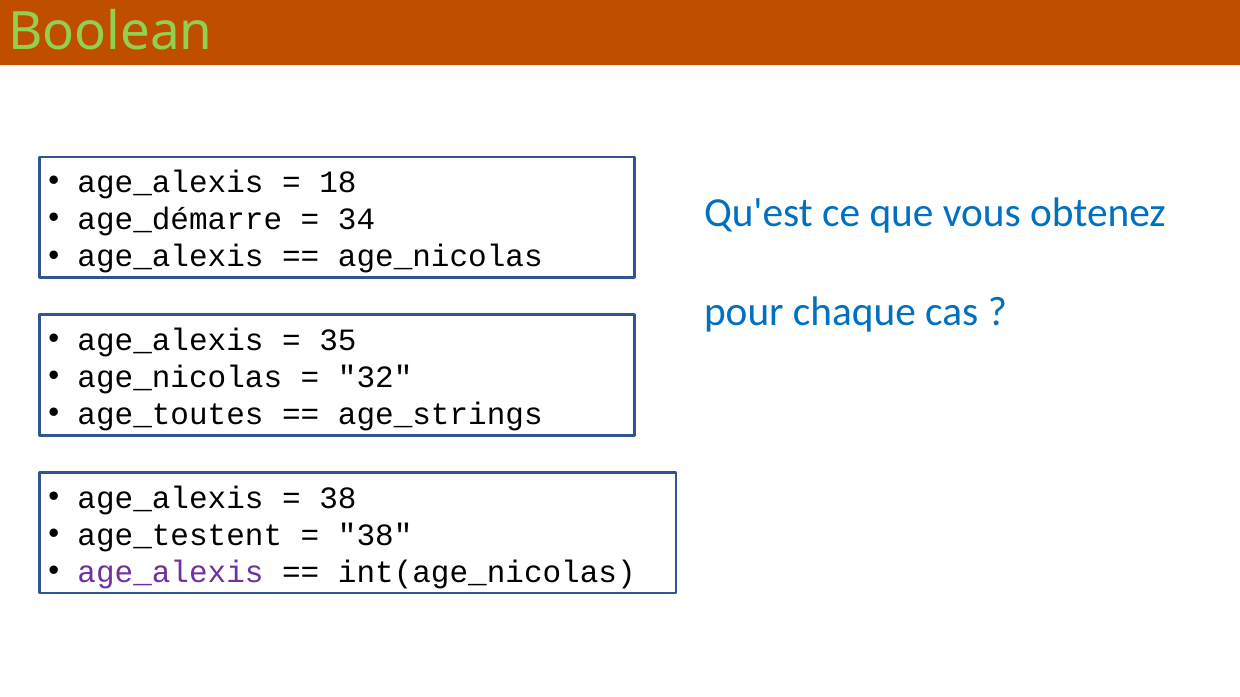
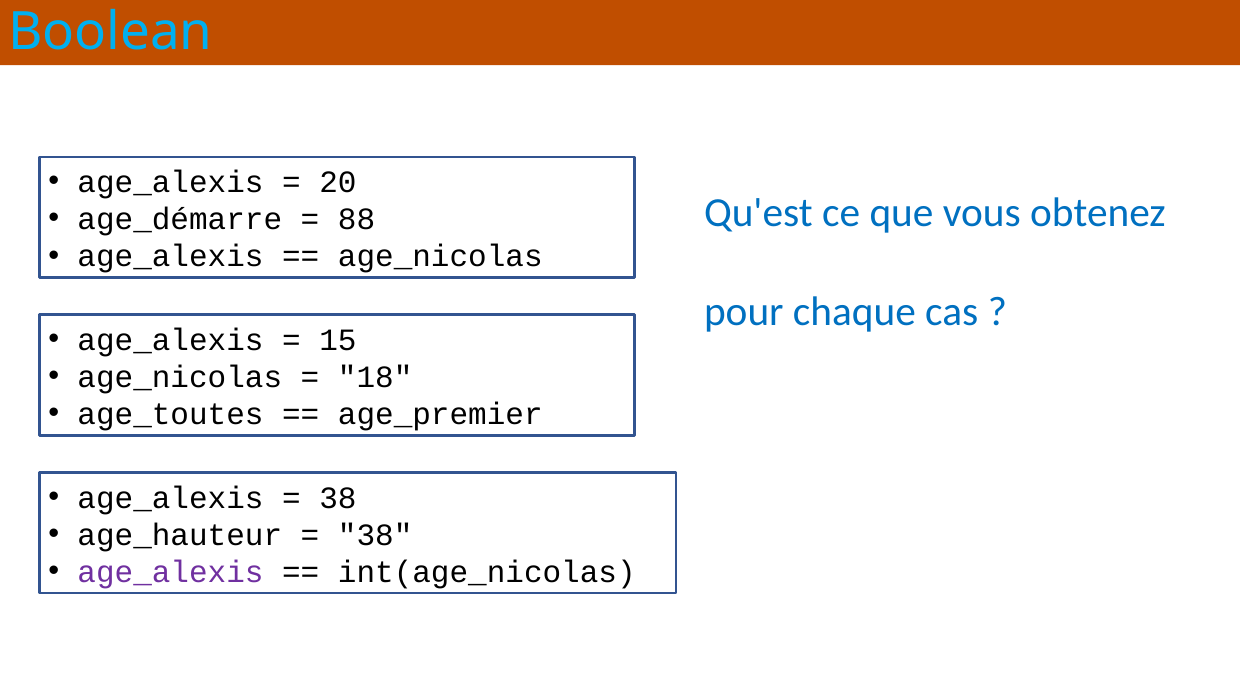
Boolean colour: light green -> light blue (110, 32)
18: 18 -> 20 (338, 182)
34: 34 -> 88 (357, 220)
35: 35 -> 15 (338, 340)
32: 32 -> 18 (375, 378)
age_strings: age_strings -> age_premier (440, 415)
age_testent: age_testent -> age_hauteur (180, 535)
